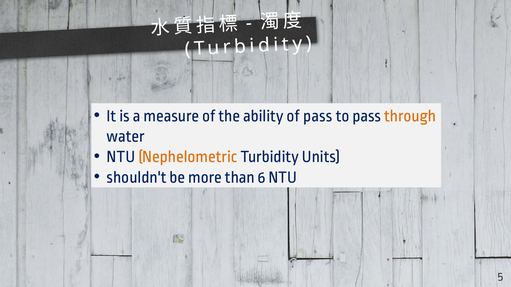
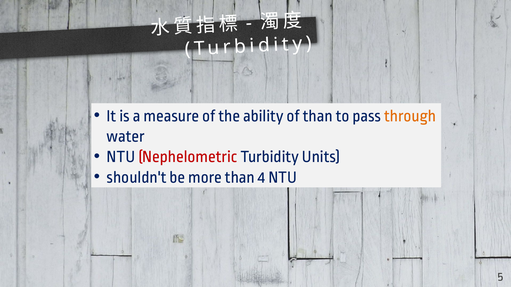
of pass: pass -> than (318, 116)
Nephelometric colour: orange -> red (188, 157)
6: 6 -> 4 (262, 177)
